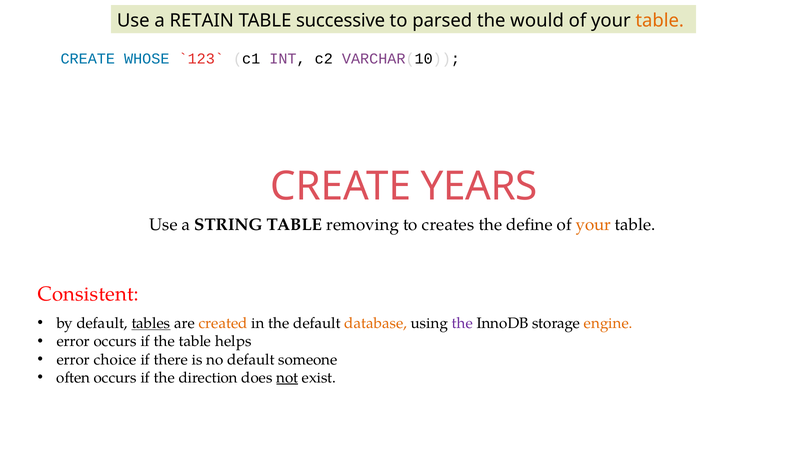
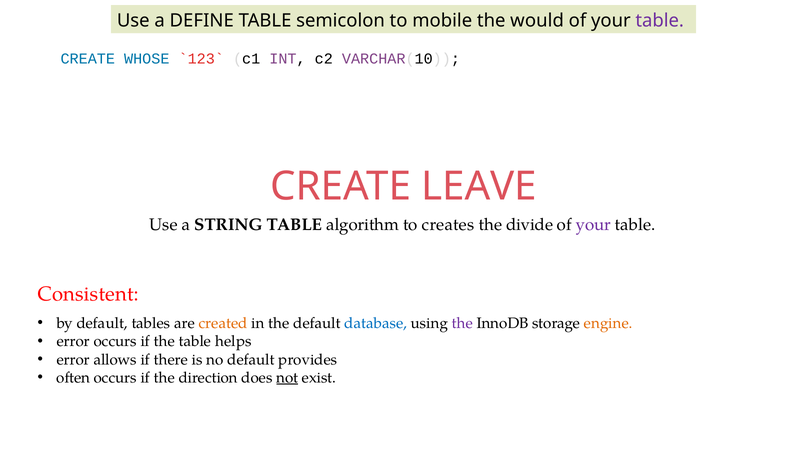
RETAIN: RETAIN -> DEFINE (202, 20)
successive: successive -> semicolon (341, 20)
parsed: parsed -> mobile (442, 20)
table colour: orange -> purple (660, 20)
YEARS: YEARS -> LEAVE (479, 186)
removing: removing -> algorithm (363, 225)
define: define -> divide (530, 225)
your colour: orange -> purple (593, 225)
tables underline: present -> none (151, 323)
database colour: orange -> blue (376, 323)
choice: choice -> allows (115, 359)
someone: someone -> provides (308, 359)
